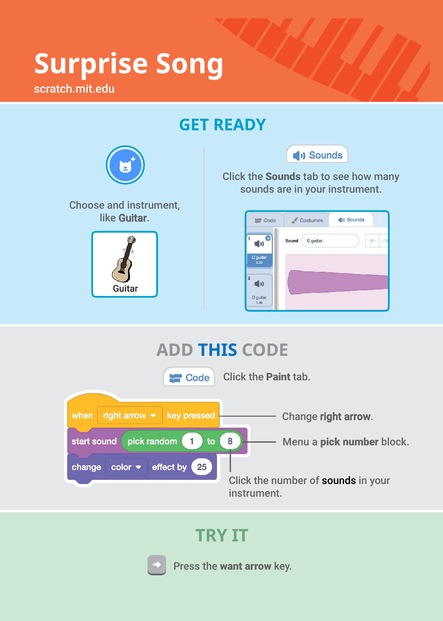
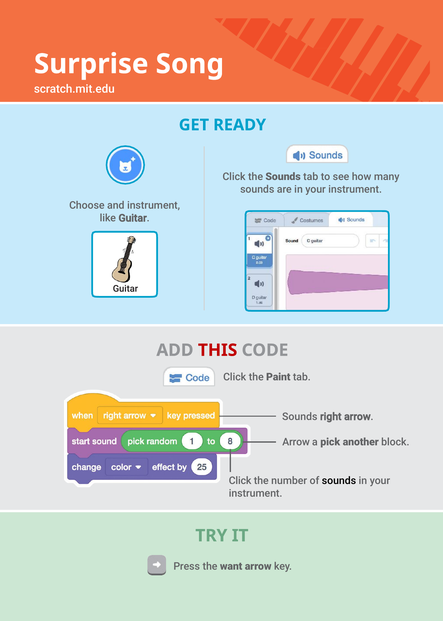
THIS colour: blue -> red (218, 350)
Change: Change -> Sounds (300, 416)
Menu: Menu -> Arrow (296, 442)
pick number: number -> another (361, 442)
